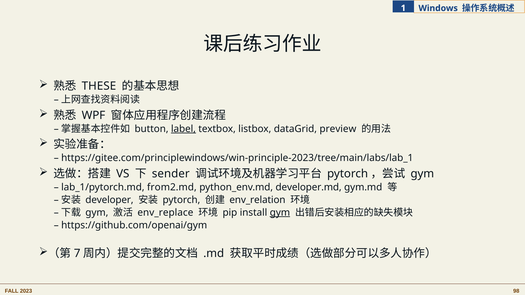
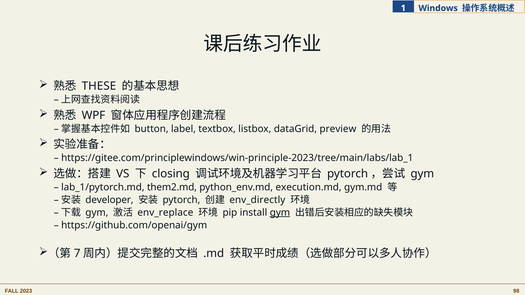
label underline: present -> none (183, 129)
sender: sender -> closing (171, 174)
from2.md: from2.md -> them2.md (172, 187)
developer.md: developer.md -> execution.md (309, 187)
env_relation: env_relation -> env_directly (257, 200)
